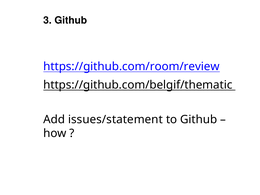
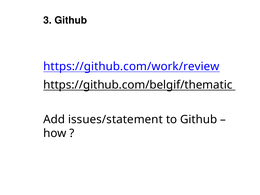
https://github.com/room/review: https://github.com/room/review -> https://github.com/work/review (131, 67)
